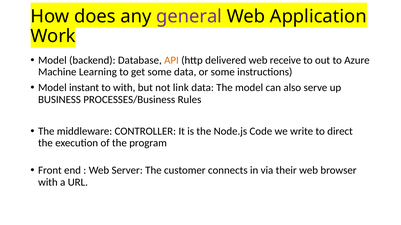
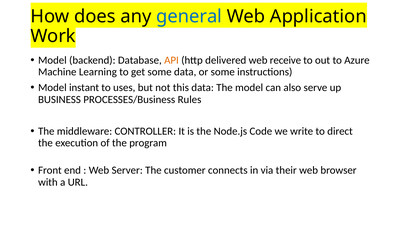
general colour: purple -> blue (189, 16)
to with: with -> uses (124, 88)
link: link -> this (181, 88)
